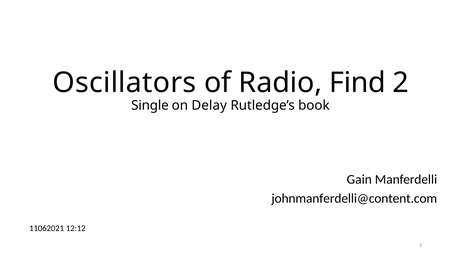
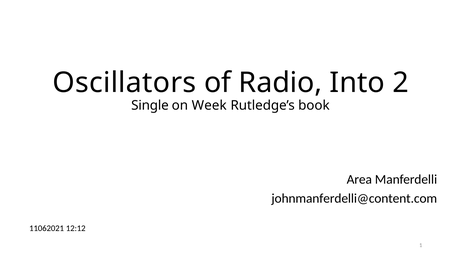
Find: Find -> Into (357, 83)
Delay: Delay -> Week (209, 105)
Gain: Gain -> Area (359, 179)
